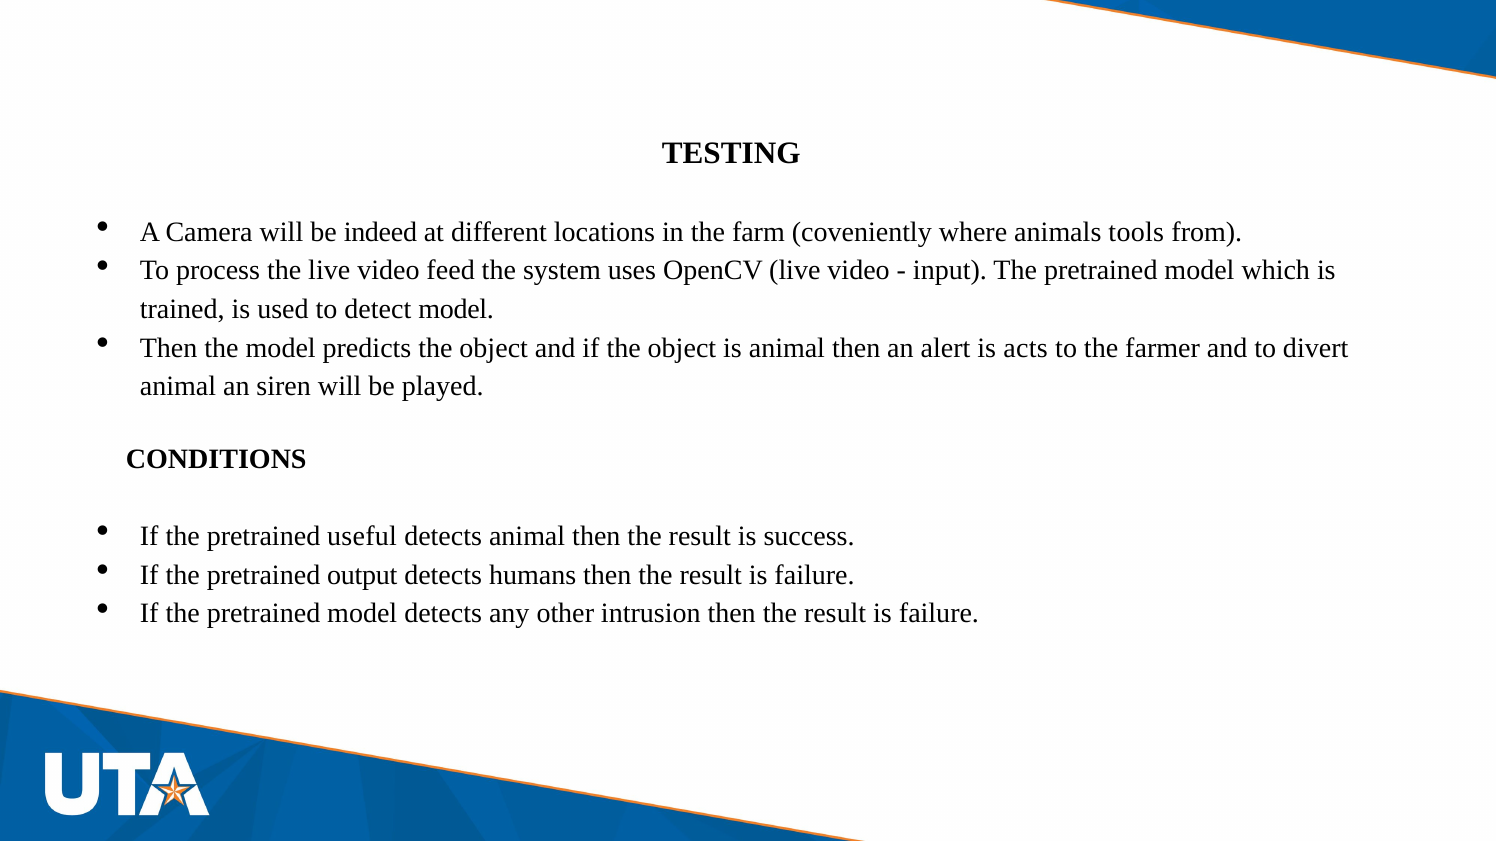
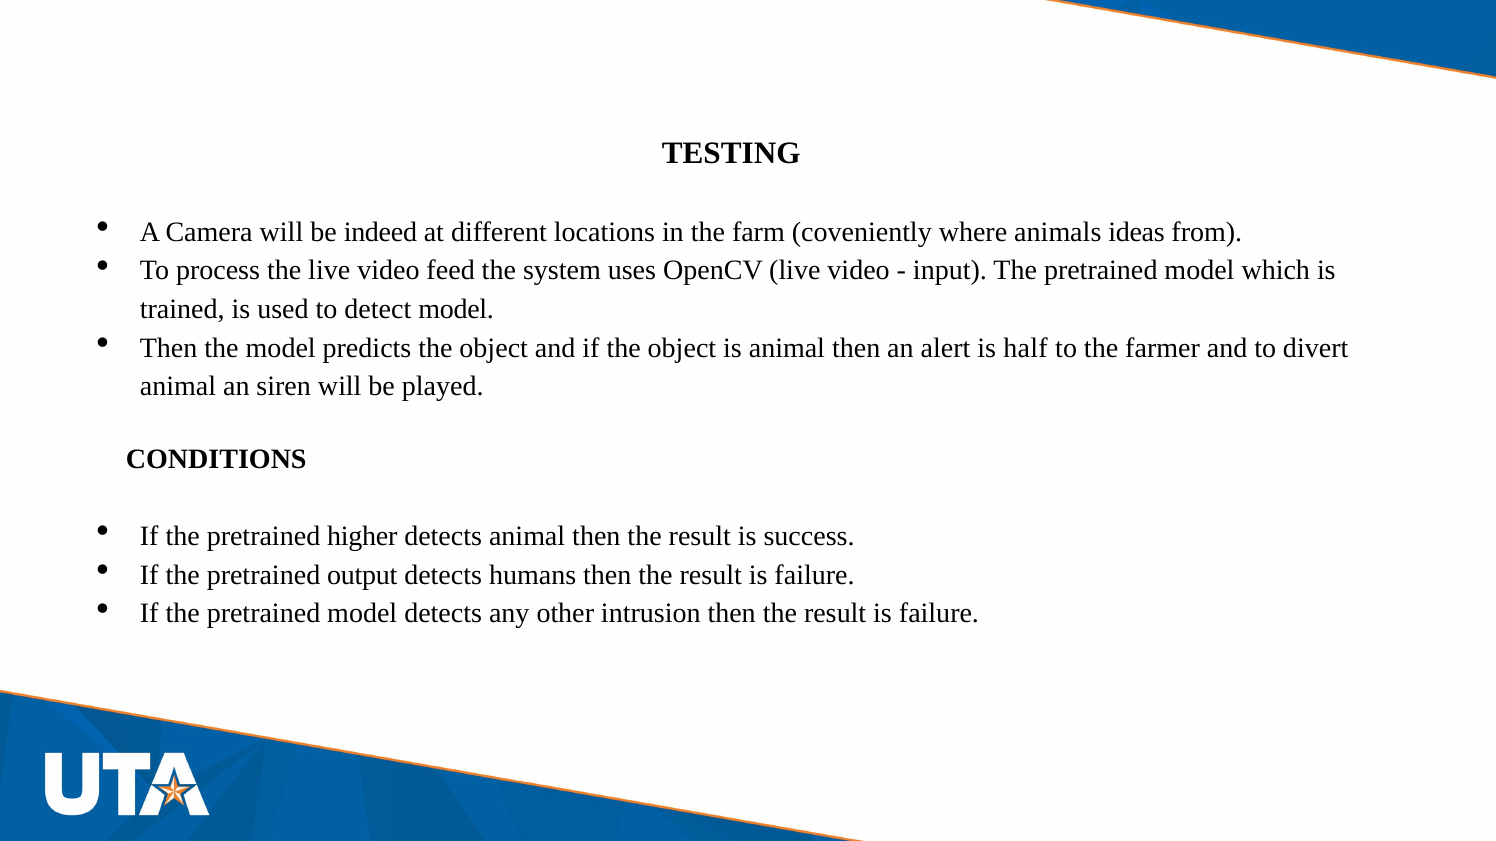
tools: tools -> ideas (1137, 232)
acts: acts -> half (1026, 348)
useful: useful -> higher (362, 537)
